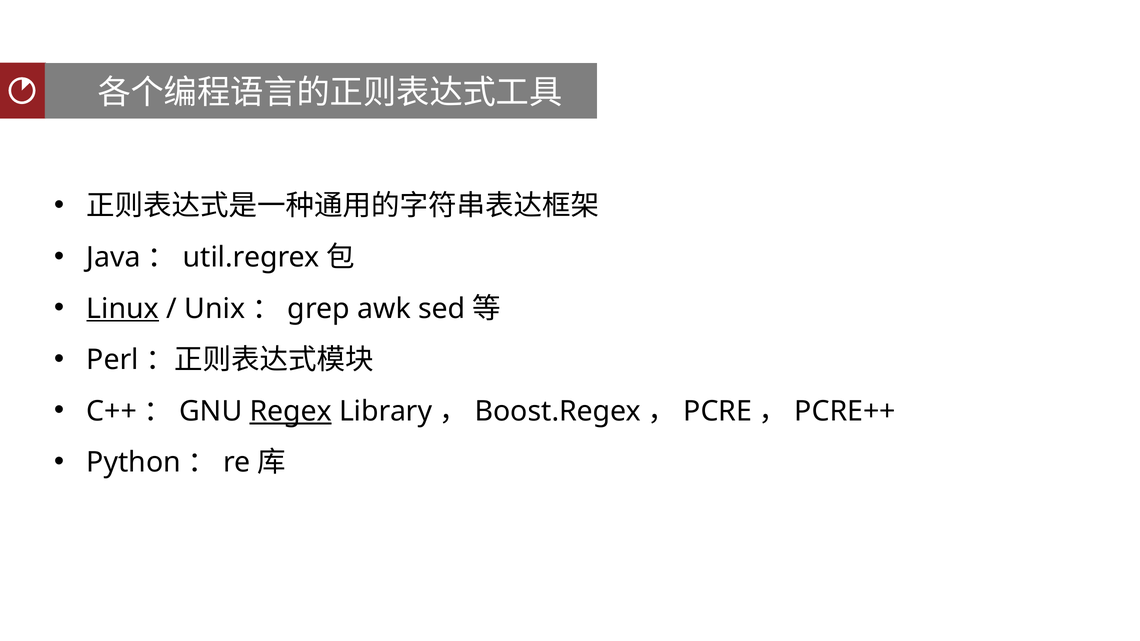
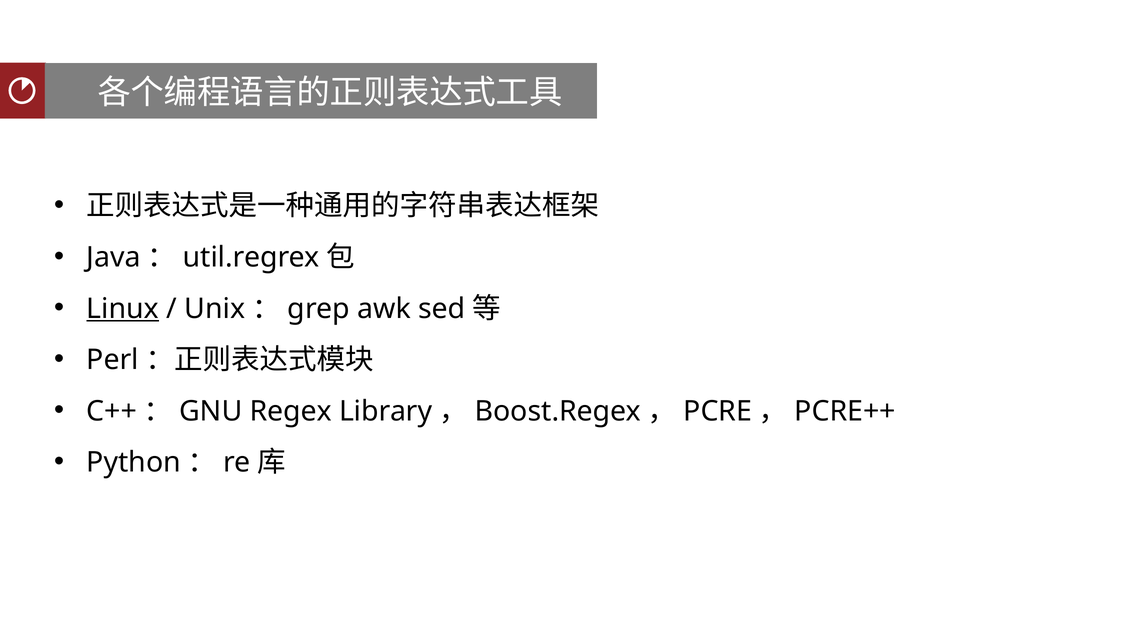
Regex underline: present -> none (291, 411)
